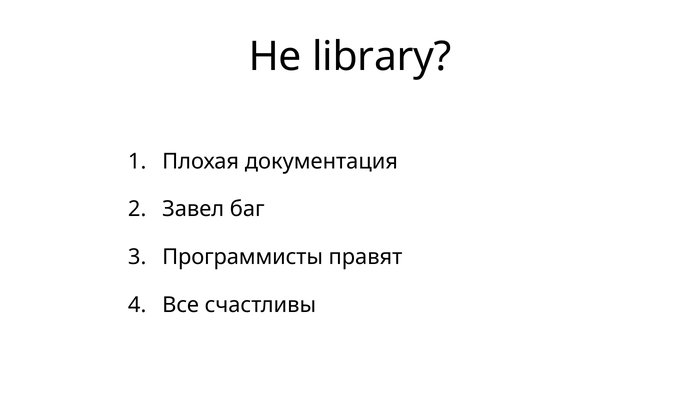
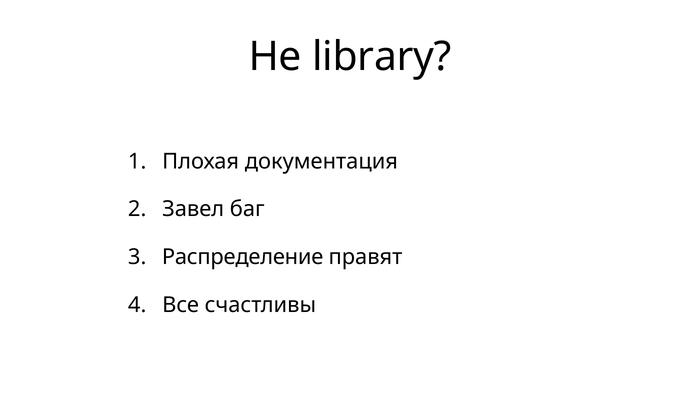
Программисты: Программисты -> Распределение (243, 257)
